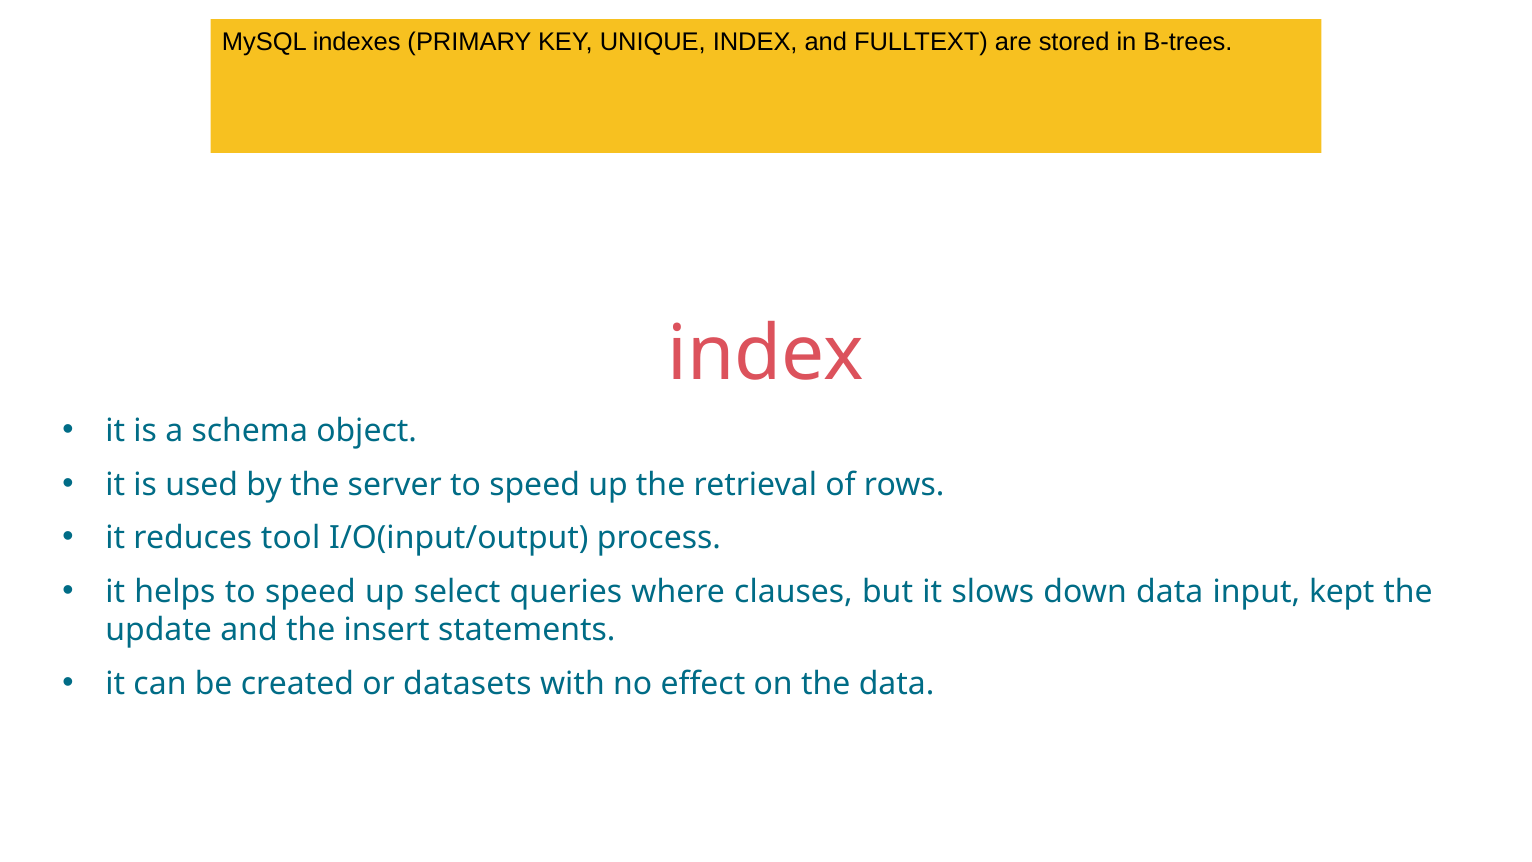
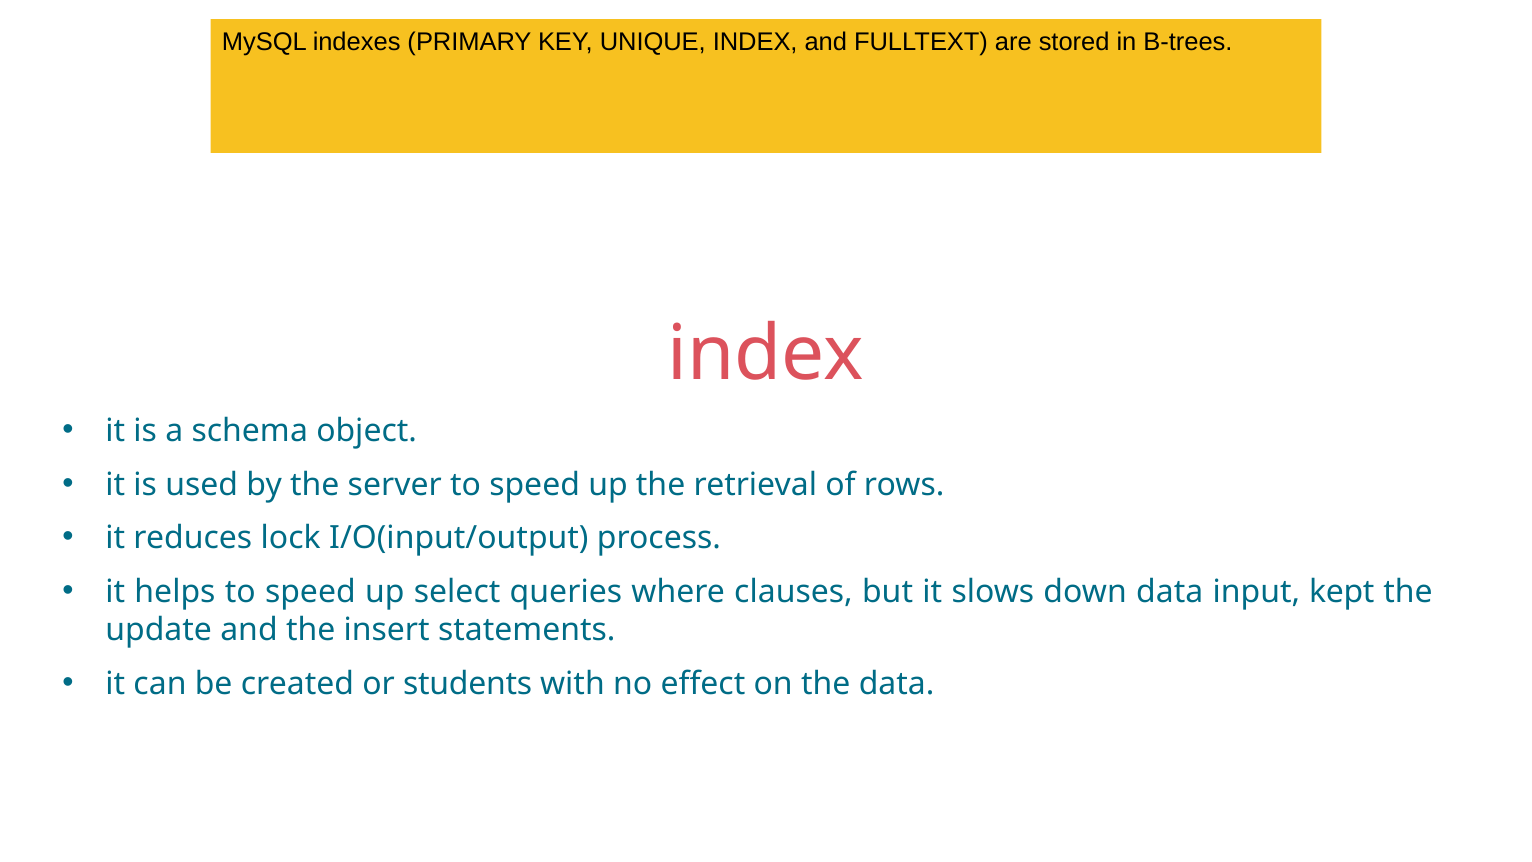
tool: tool -> lock (291, 538)
datasets: datasets -> students (468, 683)
